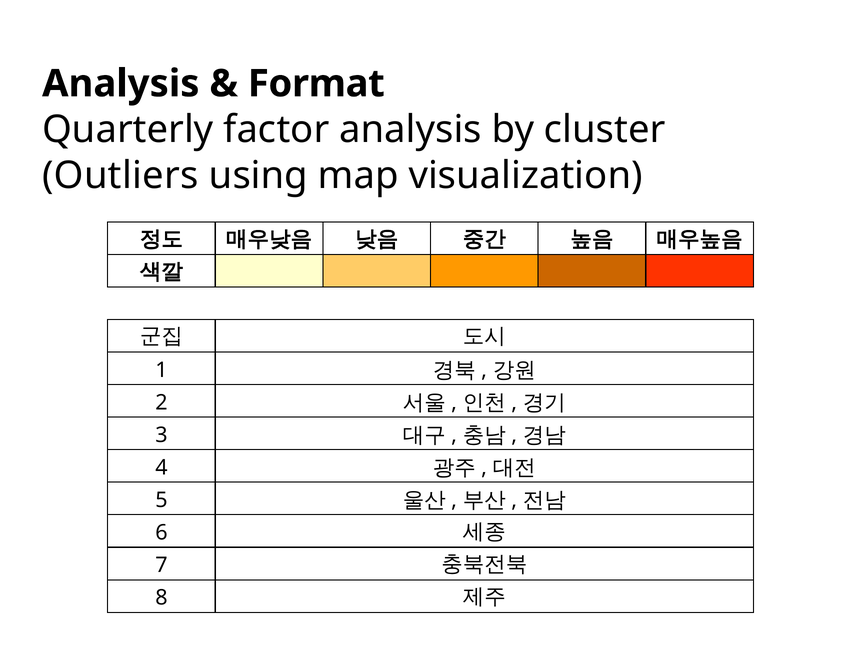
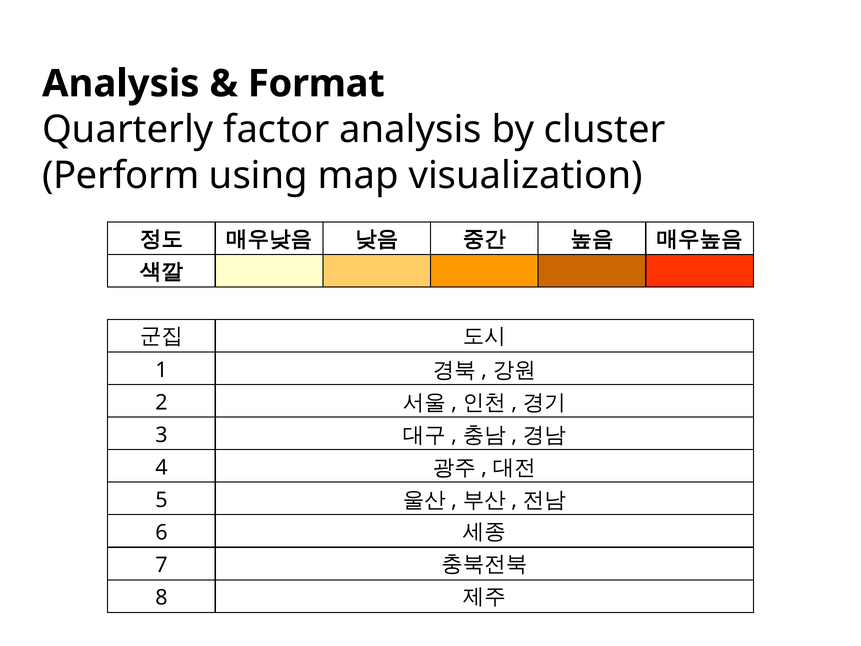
Outliers: Outliers -> Perform (121, 176)
